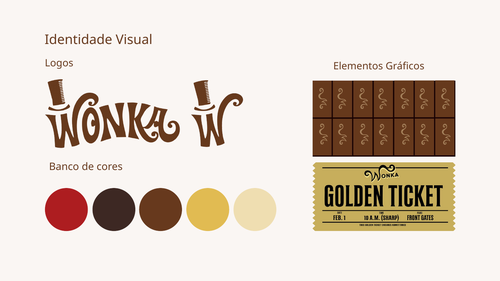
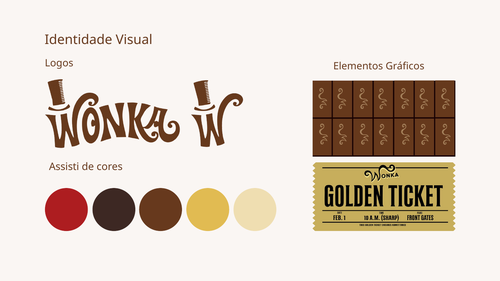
Banco: Banco -> Assisti (64, 167)
